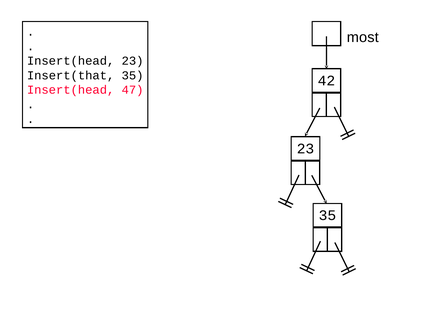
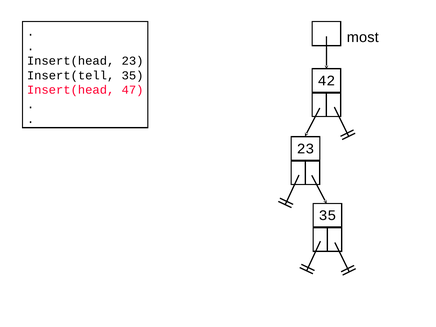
Insert(that: Insert(that -> Insert(tell (71, 75)
